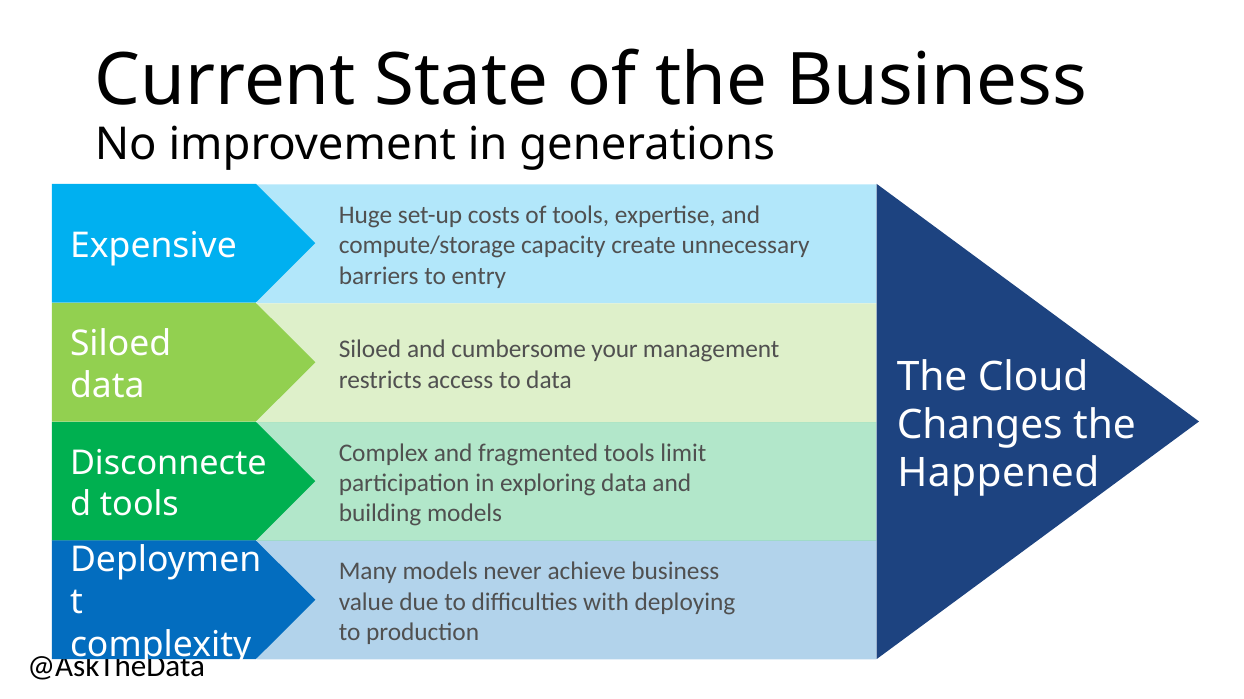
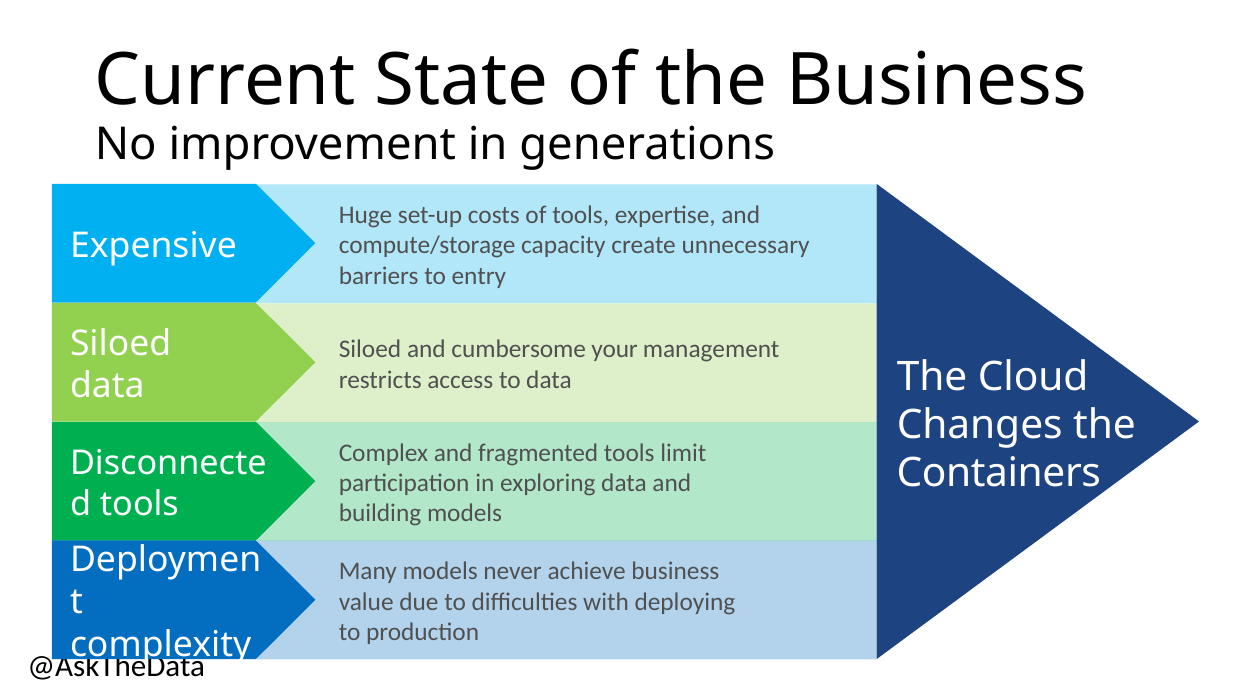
Happened: Happened -> Containers (999, 474)
